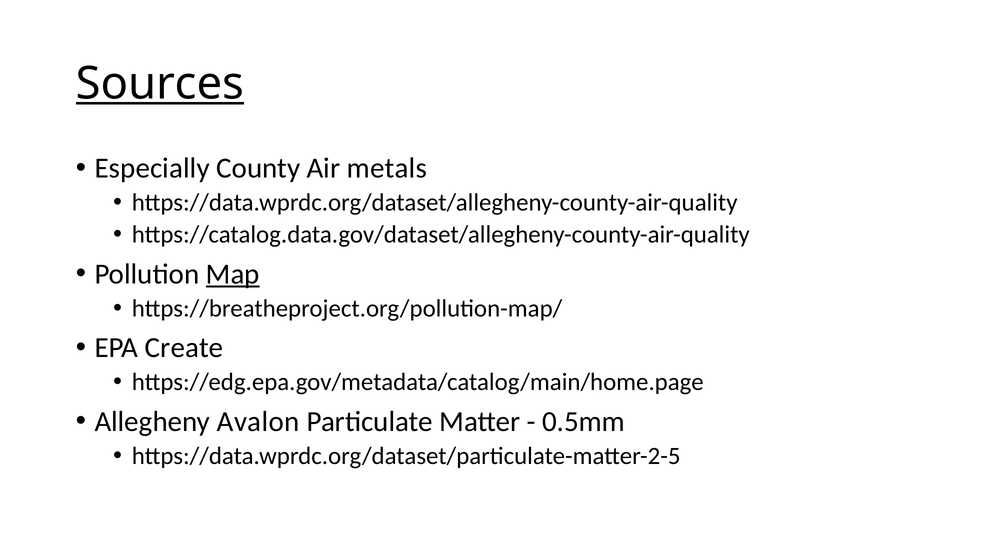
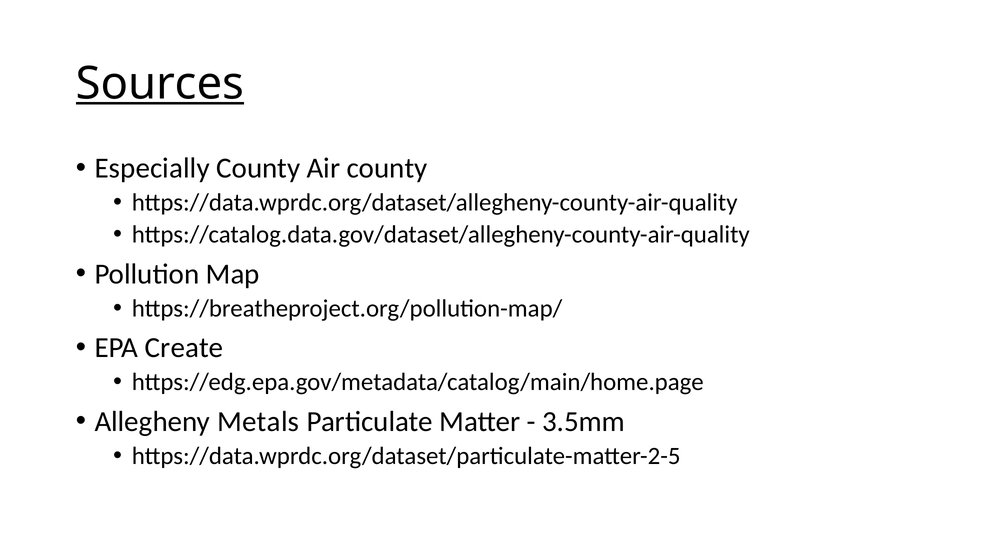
Air metals: metals -> county (387, 168)
Map underline: present -> none (233, 274)
Avalon: Avalon -> Metals (258, 421)
0.5mm: 0.5mm -> 3.5mm (584, 421)
